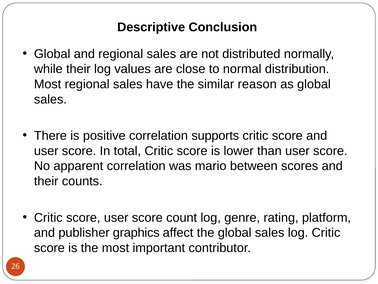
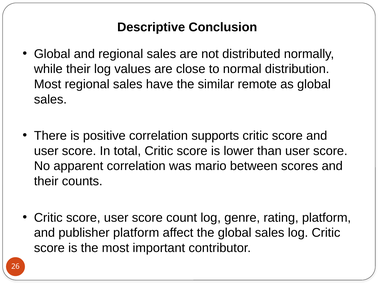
reason: reason -> remote (257, 84)
publisher graphics: graphics -> platform (136, 232)
